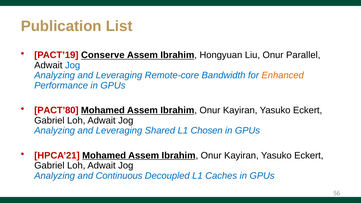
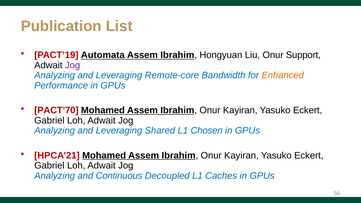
Conserve: Conserve -> Automata (103, 55)
Parallel: Parallel -> Support (303, 55)
Jog colour: blue -> purple (73, 65)
PACT’80: PACT’80 -> PACT’70 (56, 110)
